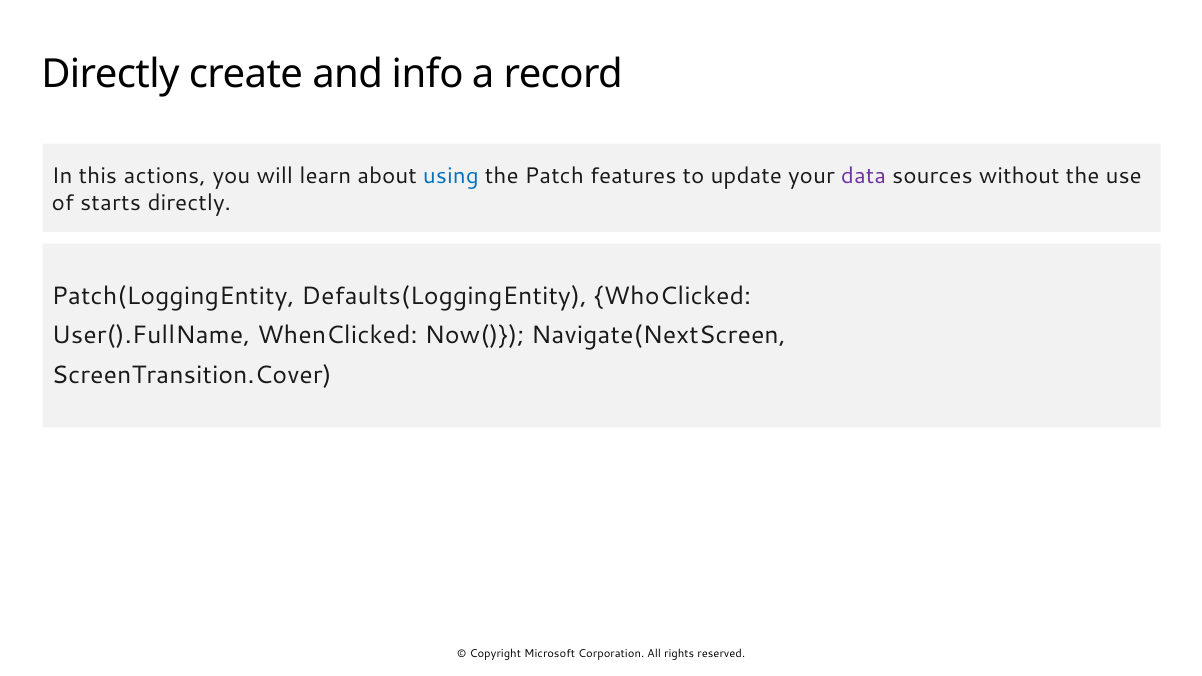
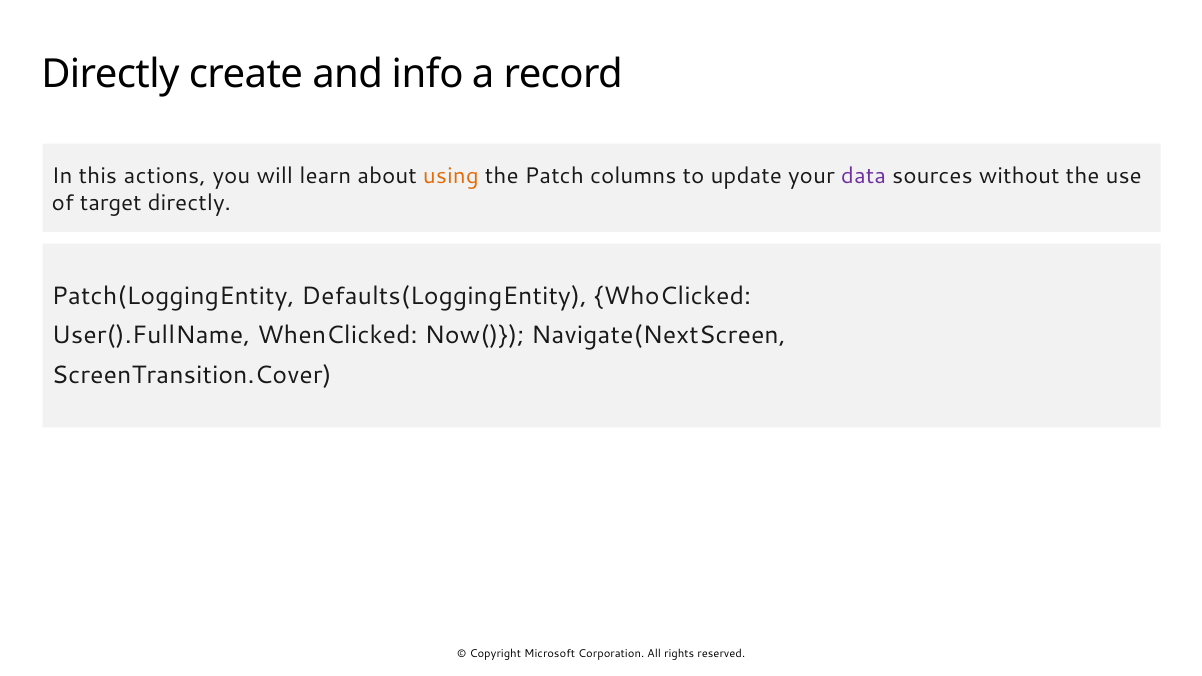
using colour: blue -> orange (451, 176)
features: features -> columns (633, 176)
starts: starts -> target (111, 203)
